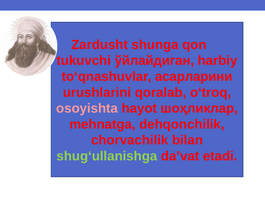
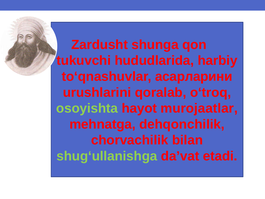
ўйлайдиган: ўйлайдиган -> hududlarida (154, 61)
osoyishta colour: pink -> light green (87, 108)
шоҳликлар: шоҳликлар -> murojaatlar (199, 108)
